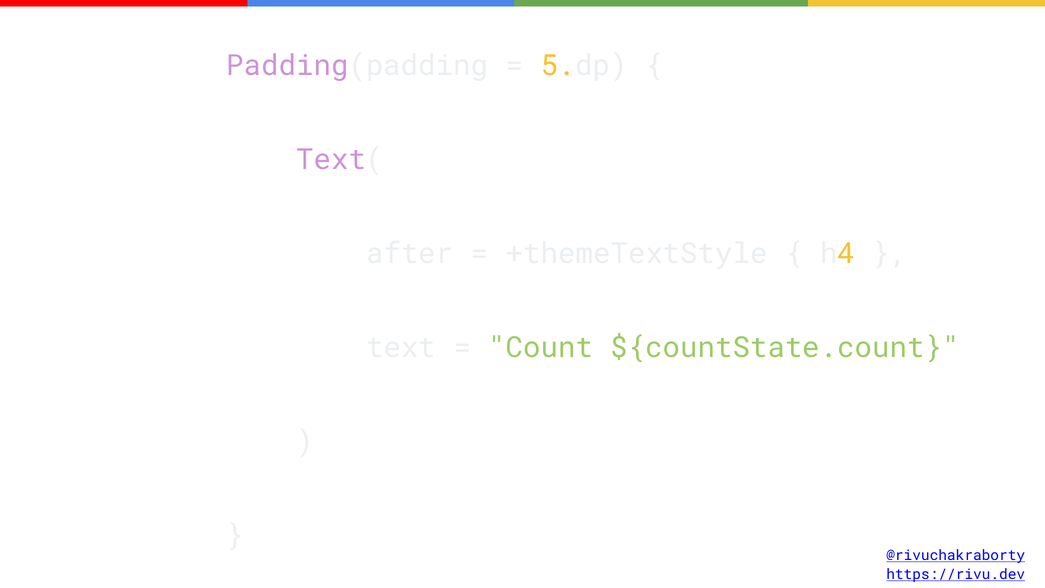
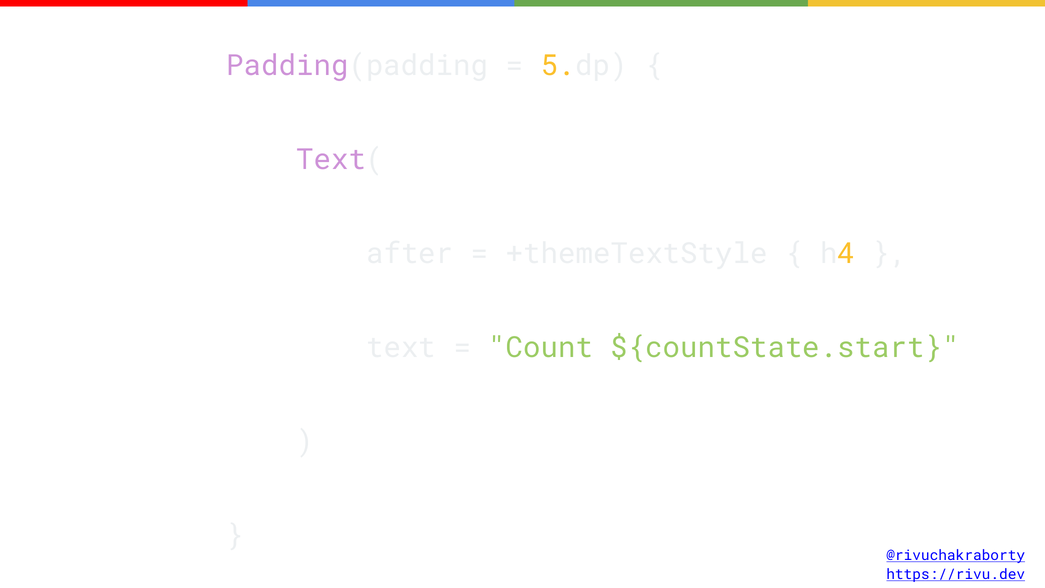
${countState.count: ${countState.count -> ${countState.start (785, 348)
